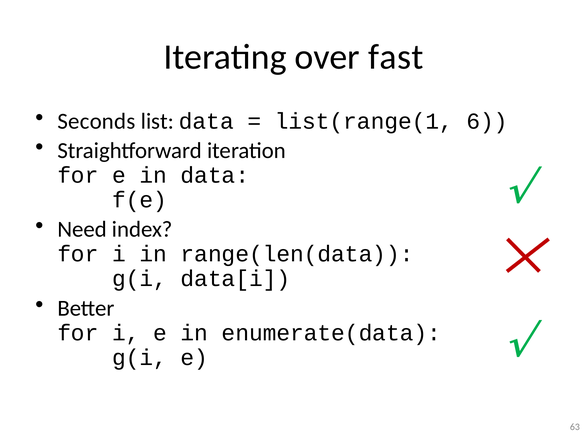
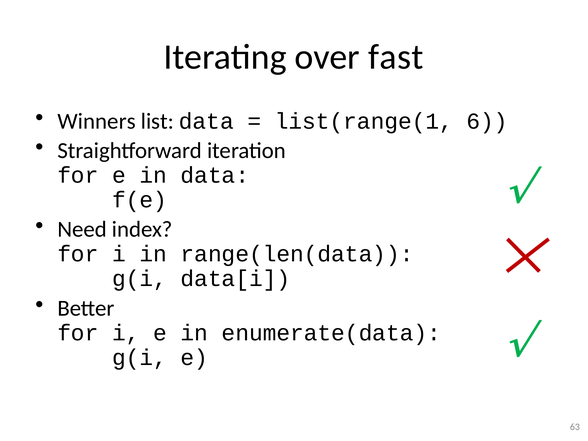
Seconds: Seconds -> Winners (96, 121)
